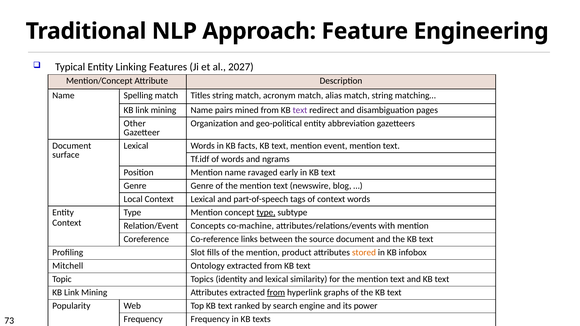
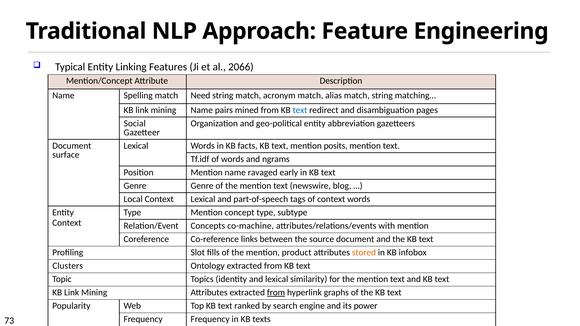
2027: 2027 -> 2066 (241, 67)
Titles: Titles -> Need (200, 95)
text colour: purple -> blue (300, 110)
Other: Other -> Social (135, 123)
event: event -> posits (336, 146)
type underline: present -> none (266, 213)
Mitchell: Mitchell -> Clusters (68, 266)
